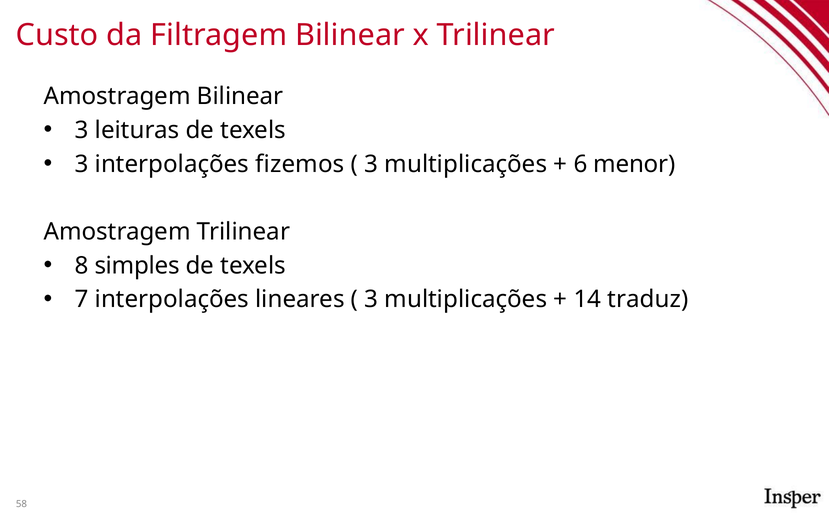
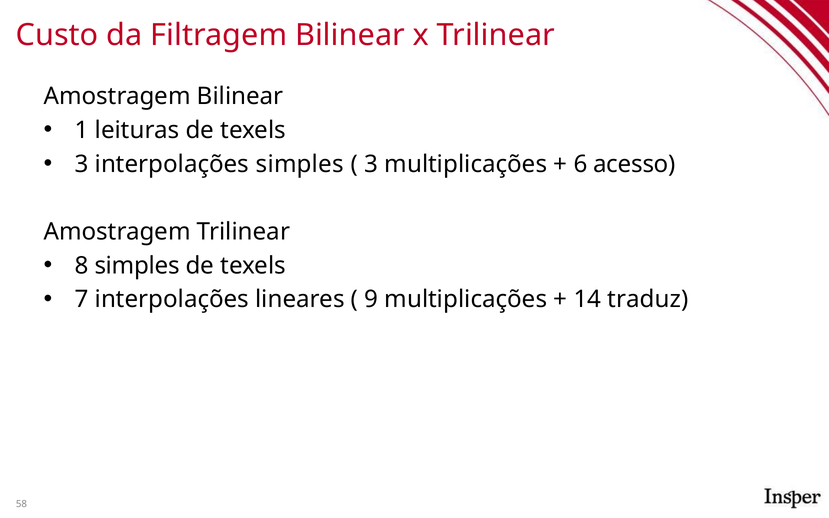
3: 3 -> 1 (82, 130)
interpolações fizemos: fizemos -> simples (300, 164)
menor: menor -> acesso (634, 164)
3: 3 -> 9 (371, 299)
